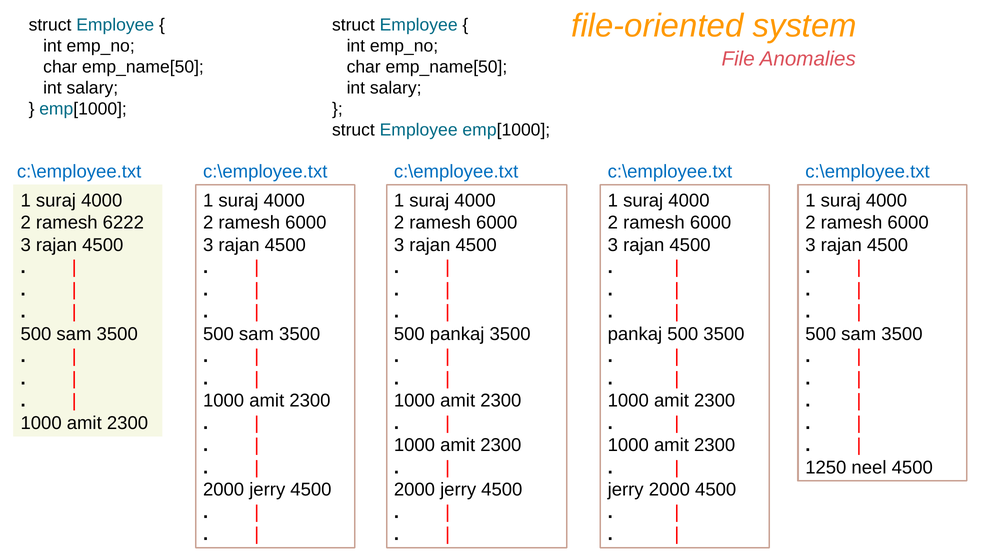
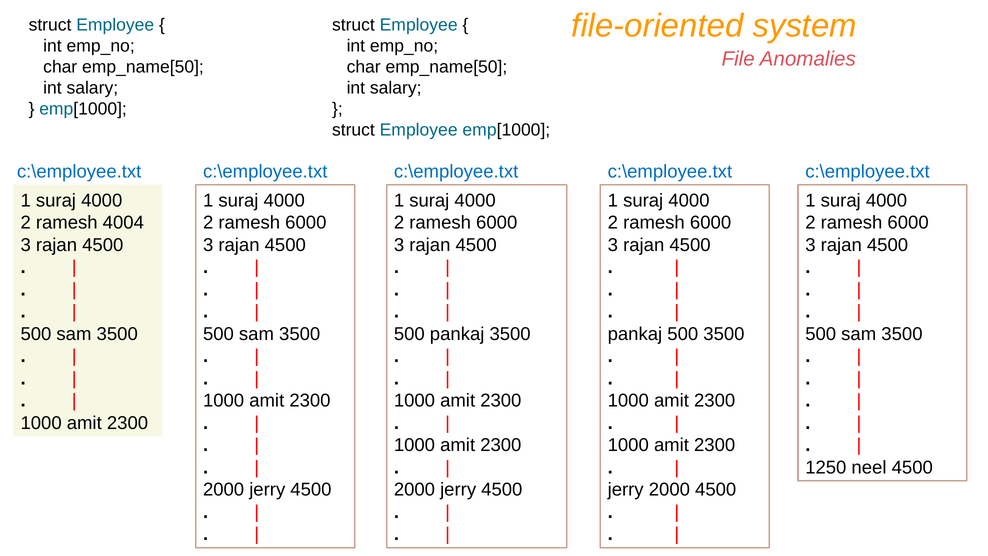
6222: 6222 -> 4004 (123, 223)
